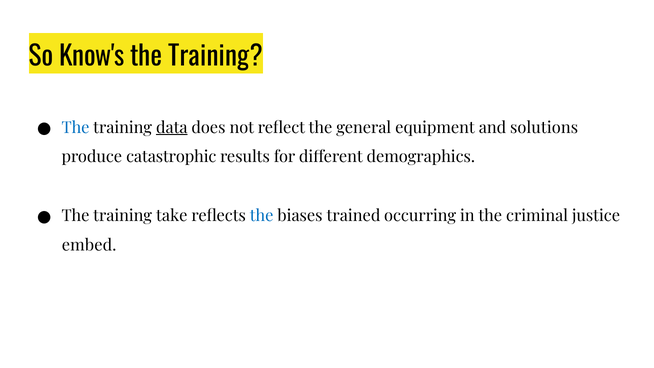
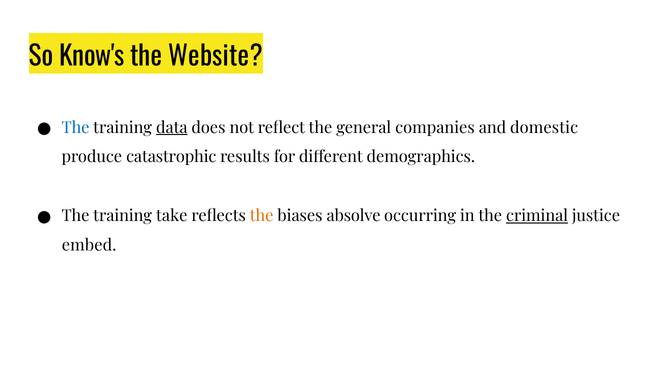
Training: Training -> Website (215, 57)
equipment: equipment -> companies (435, 128)
solutions: solutions -> domestic (544, 128)
the colour: blue -> orange (262, 216)
trained: trained -> absolve (354, 216)
criminal underline: none -> present (537, 216)
